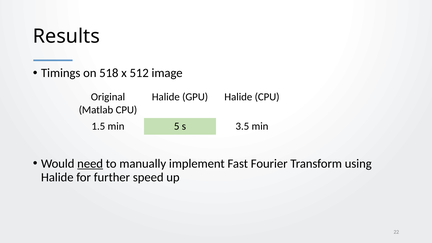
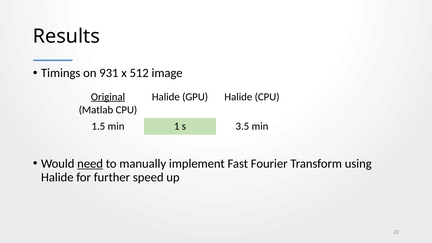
518: 518 -> 931 (109, 73)
Original underline: none -> present (108, 97)
5: 5 -> 1 (177, 126)
